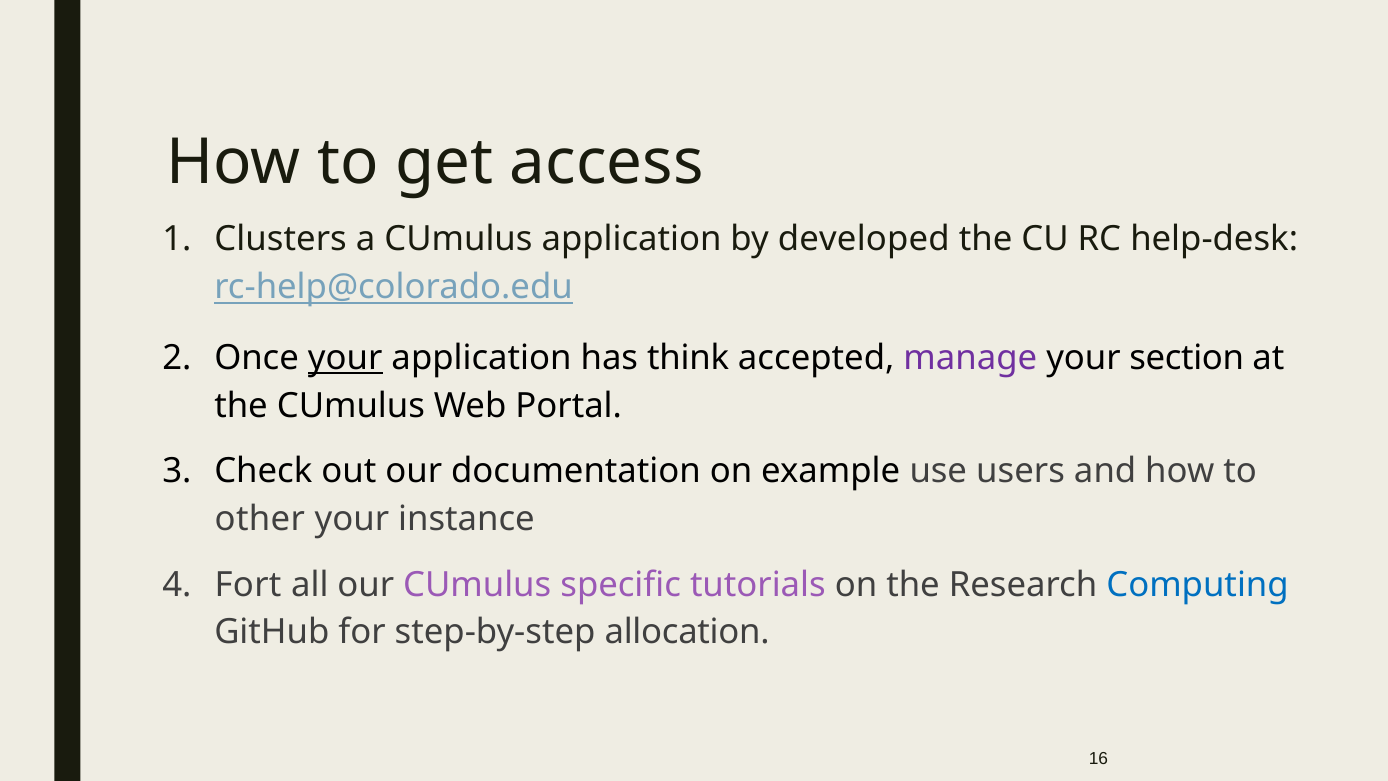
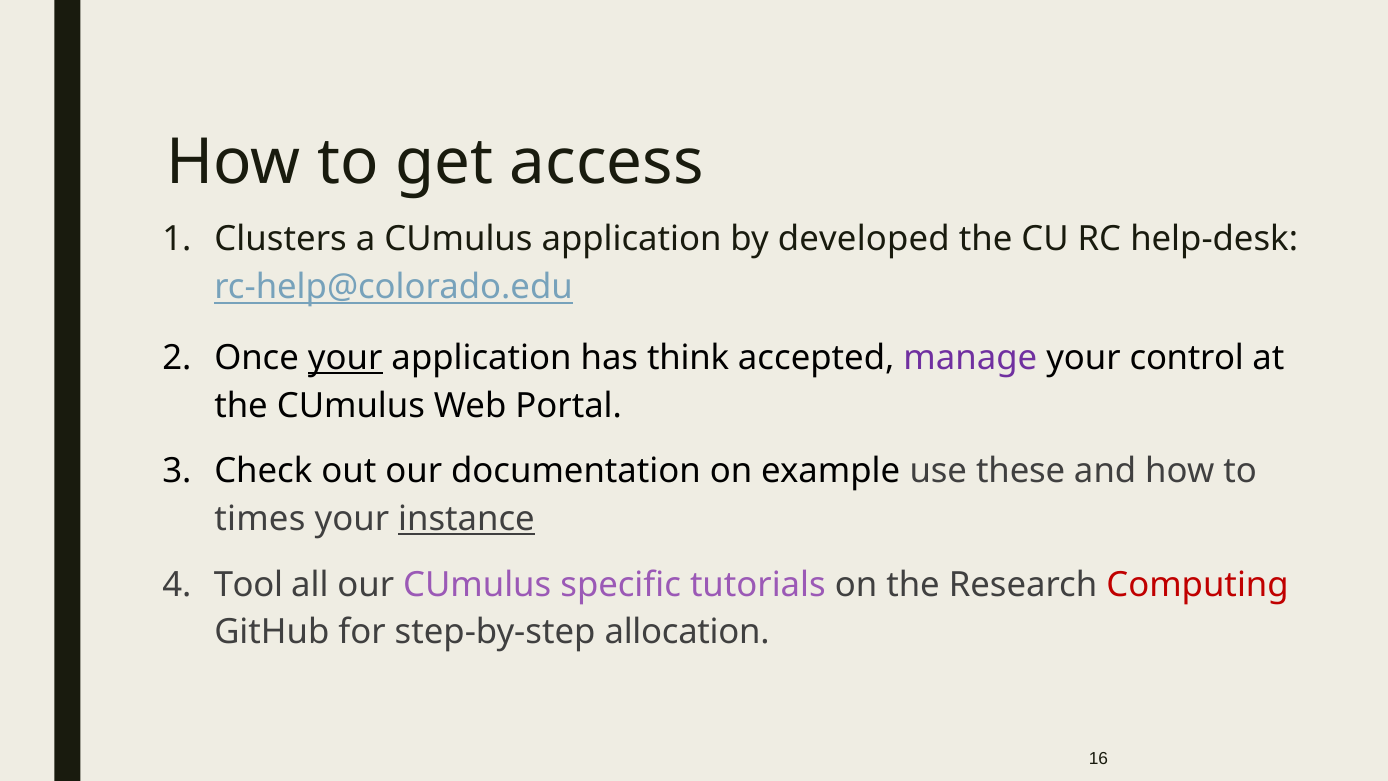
section: section -> control (1187, 358)
users: users -> these (1021, 471)
other: other -> times (260, 519)
instance underline: none -> present (466, 519)
Fort: Fort -> Tool (248, 584)
Computing colour: blue -> red (1198, 584)
